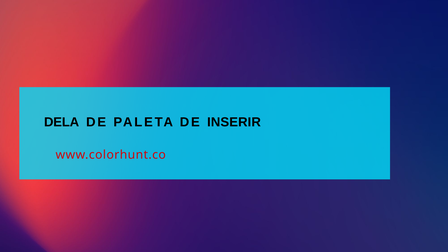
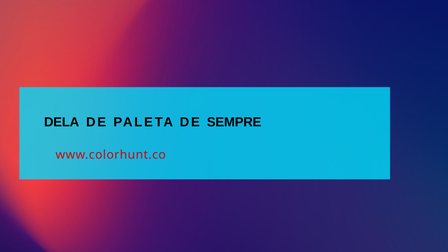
INSERIR: INSERIR -> SEMPRE (234, 122)
